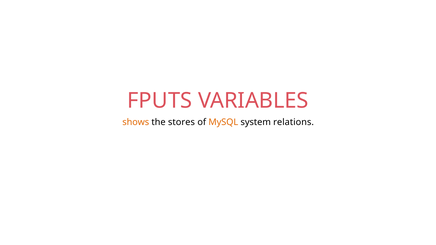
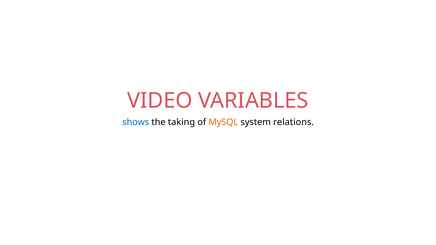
FPUTS: FPUTS -> VIDEO (160, 101)
shows colour: orange -> blue (136, 122)
stores: stores -> taking (181, 122)
